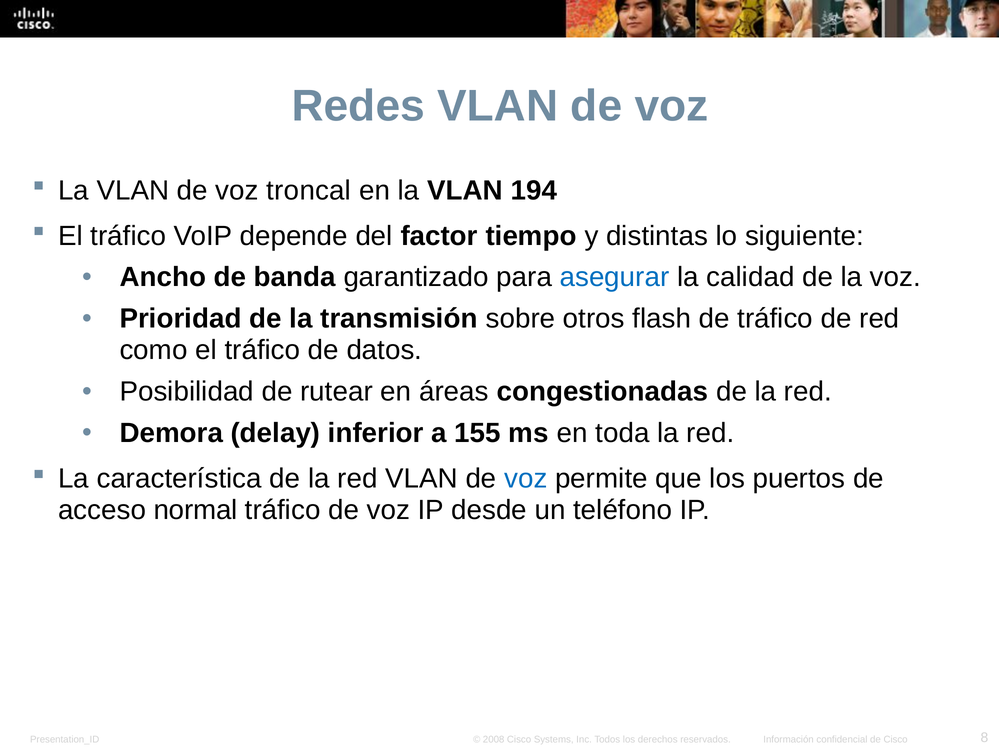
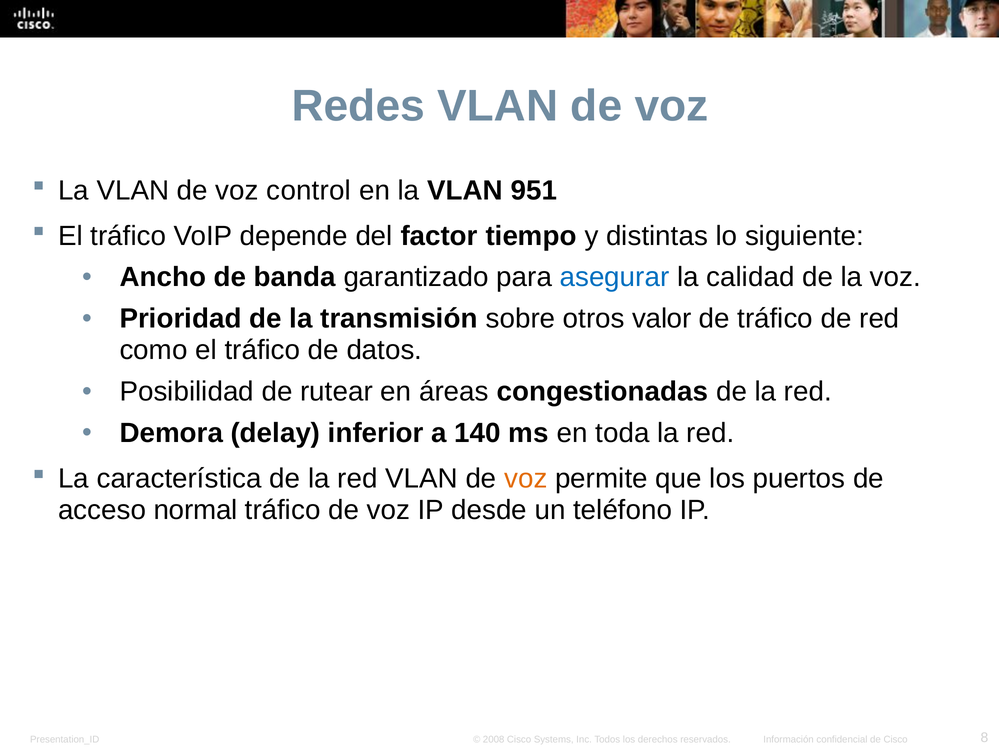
troncal: troncal -> control (309, 190)
194: 194 -> 951 (534, 190)
flash: flash -> valor (662, 319)
155: 155 -> 140 (478, 433)
voz colour: blue -> orange (526, 479)
